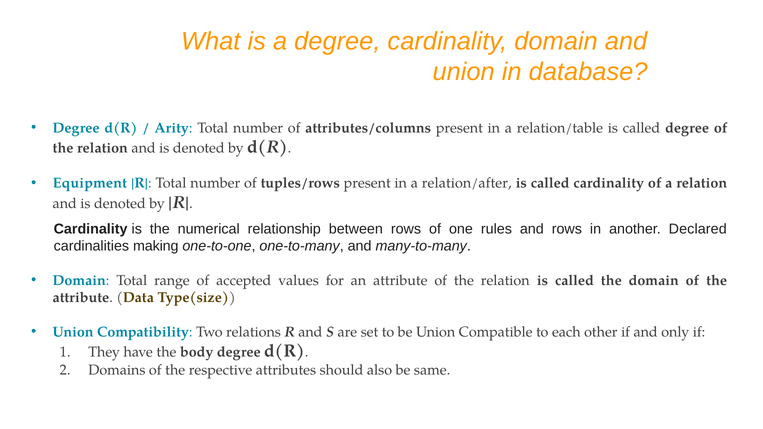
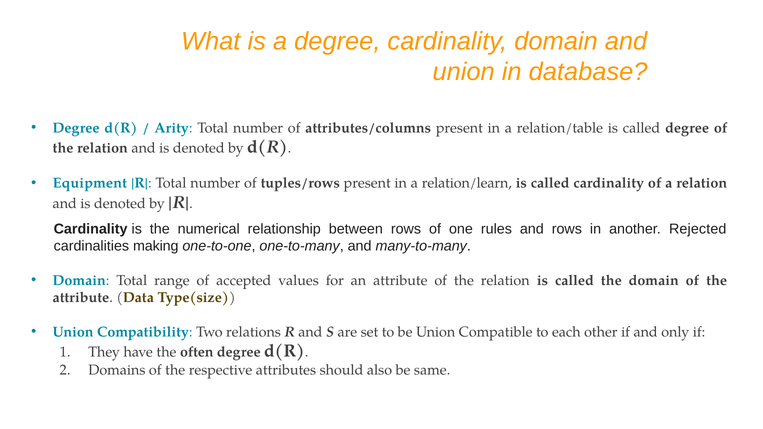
relation/after: relation/after -> relation/learn (467, 183)
Declared: Declared -> Rejected (698, 229)
body: body -> often (197, 352)
